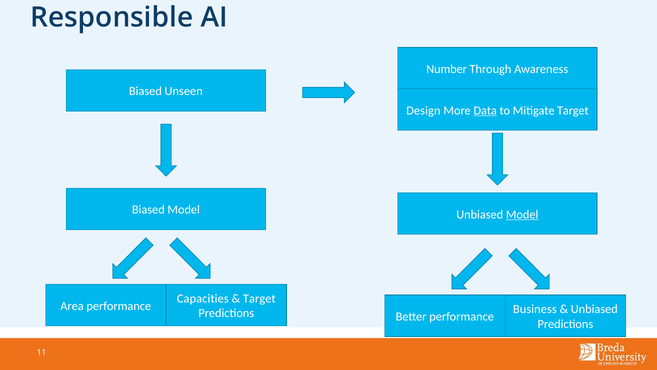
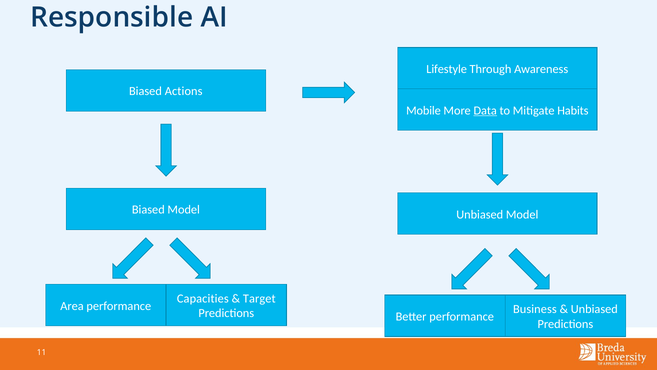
Number: Number -> Lifestyle (447, 69)
Unseen: Unseen -> Actions (184, 91)
Design: Design -> Mobile (423, 110)
Mitigate Target: Target -> Habits (573, 110)
Model underline: present -> none (522, 214)
